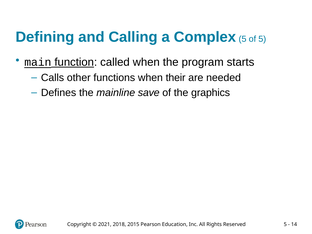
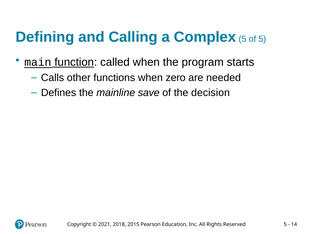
their: their -> zero (176, 78)
graphics: graphics -> decision (211, 93)
